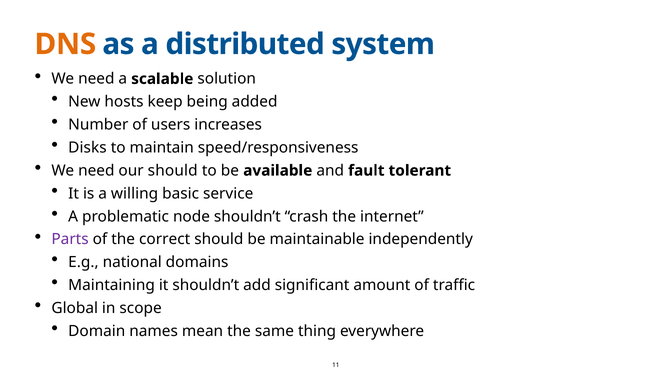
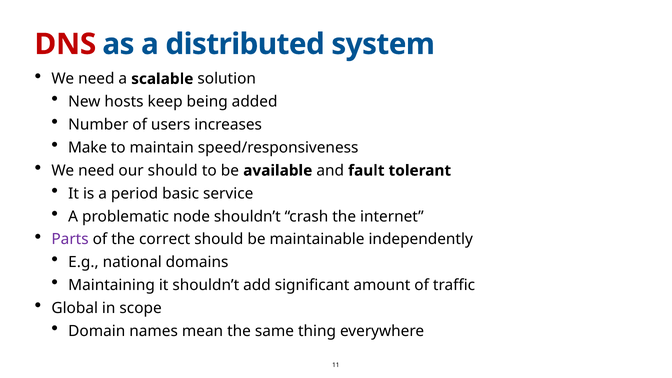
DNS colour: orange -> red (65, 44)
Disks: Disks -> Make (88, 148)
willing: willing -> period (135, 194)
